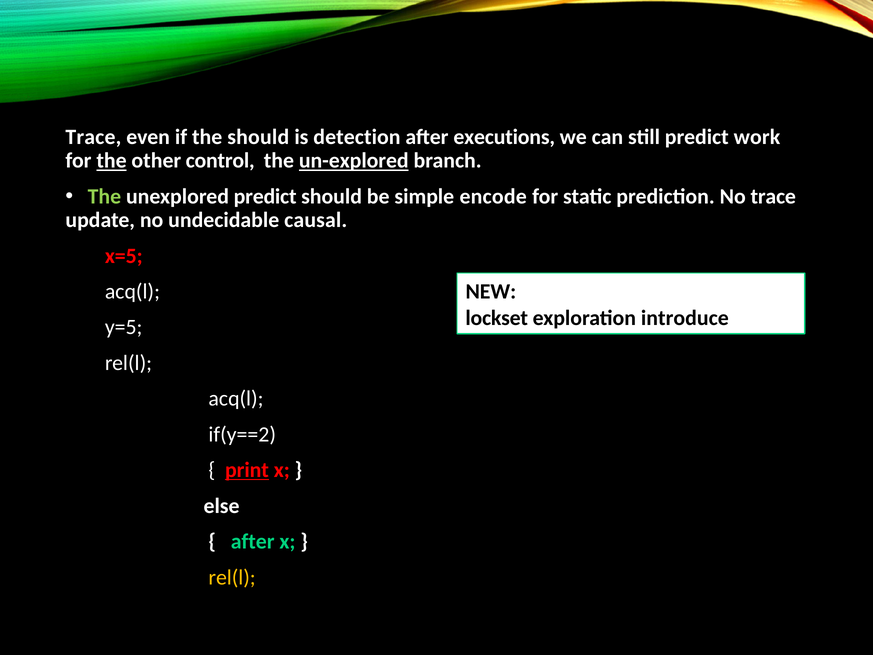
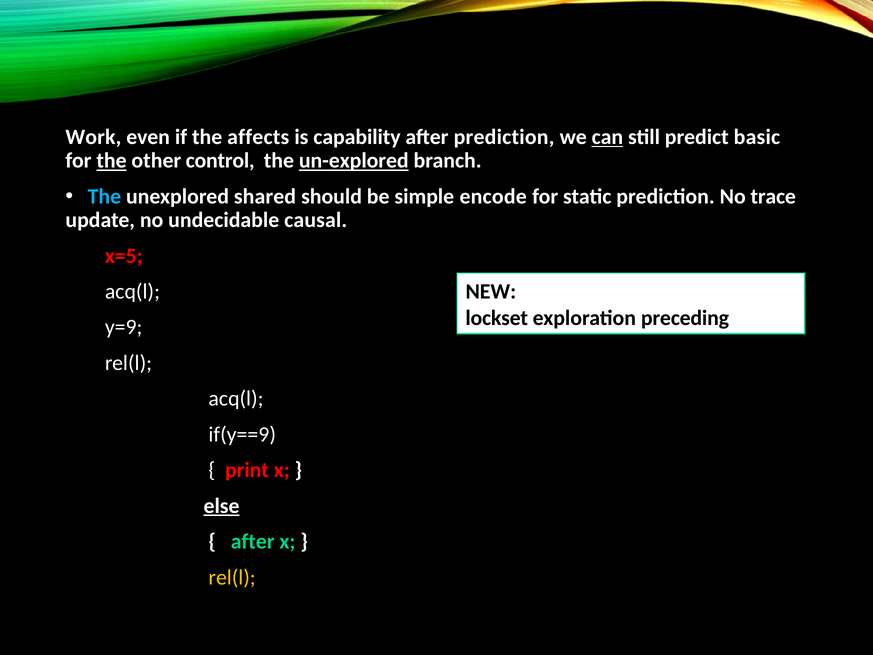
Trace: Trace -> Work (93, 137)
the should: should -> affects (258, 137)
detection: detection -> capability (357, 137)
after executions: executions -> prediction (504, 137)
can underline: none -> present (607, 137)
work: work -> basic (757, 137)
The colour: light green -> light blue (104, 196)
unexplored predict: predict -> shared (265, 196)
introduce: introduce -> preceding (685, 318)
y=5: y=5 -> y=9 (124, 327)
if(y==2: if(y==2 -> if(y==9 (242, 434)
print underline: present -> none (247, 470)
else underline: none -> present (222, 506)
